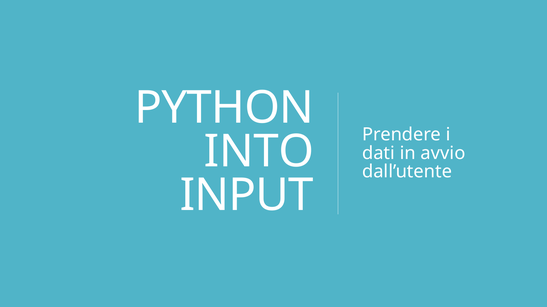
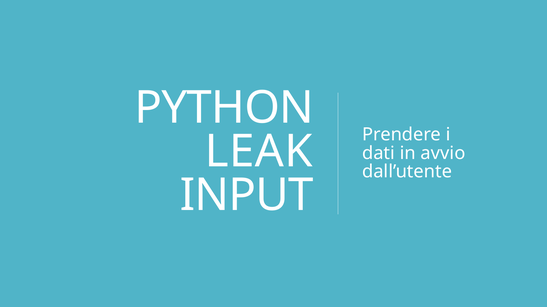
INTO: INTO -> LEAK (259, 152)
